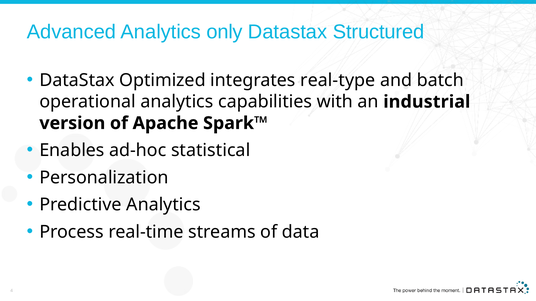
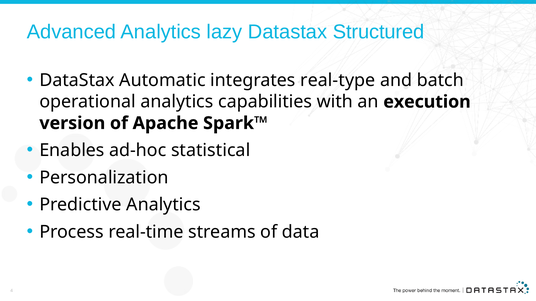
only: only -> lazy (224, 32)
Optimized: Optimized -> Automatic (162, 80)
industrial: industrial -> execution (427, 102)
